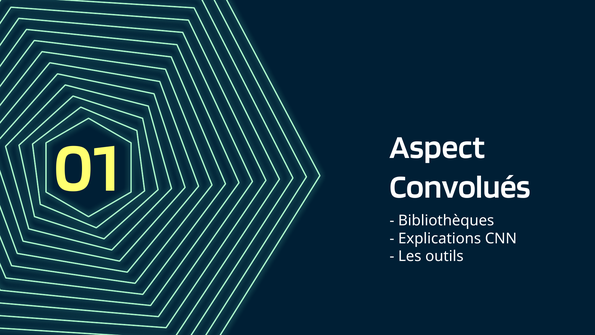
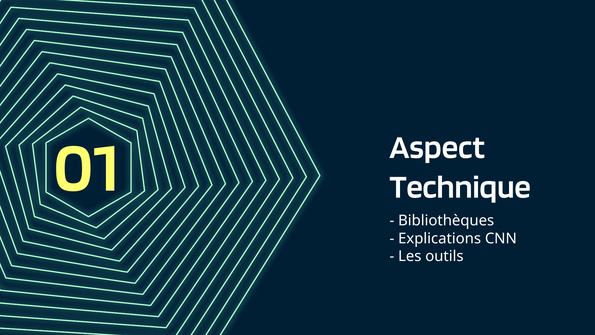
Convolués: Convolués -> Technique (460, 187)
